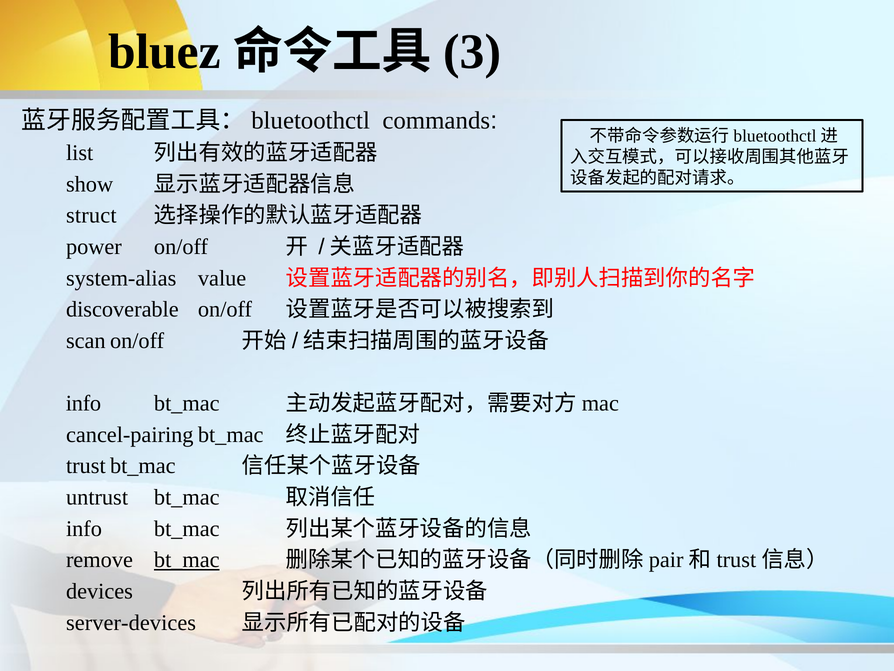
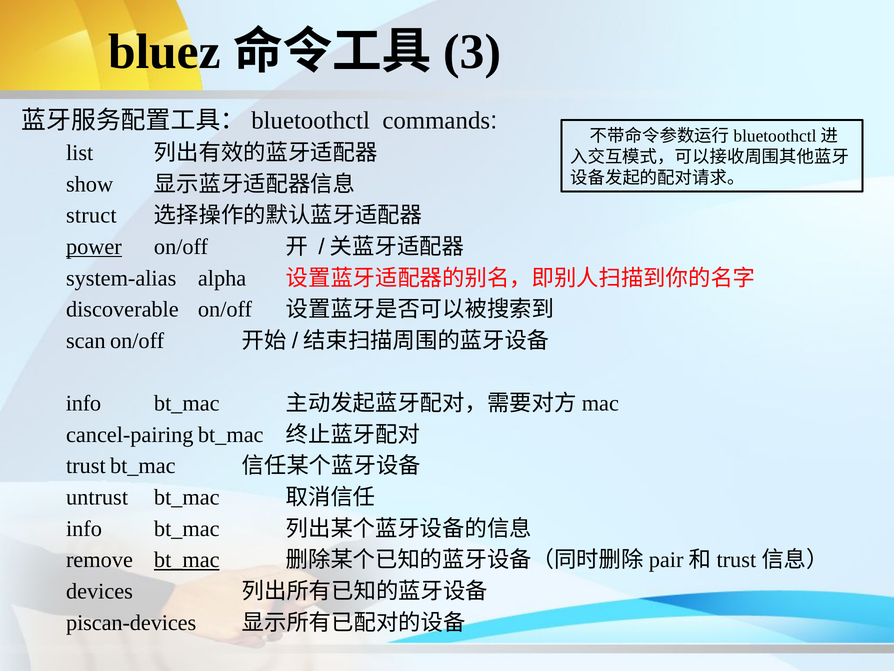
power underline: none -> present (94, 247)
value: value -> alpha (222, 278)
server-devices: server-devices -> piscan-devices (131, 622)
